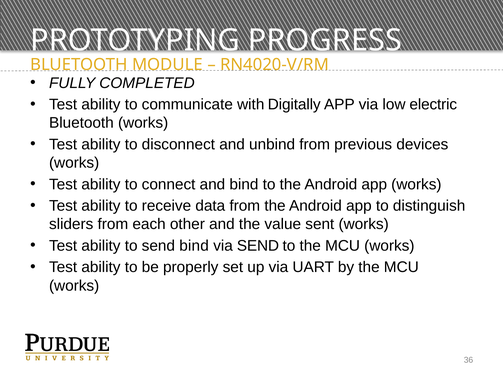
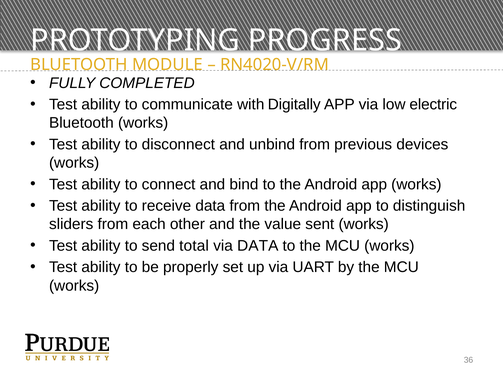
send bind: bind -> total (194, 246)
via SEND: SEND -> DATA (258, 246)
